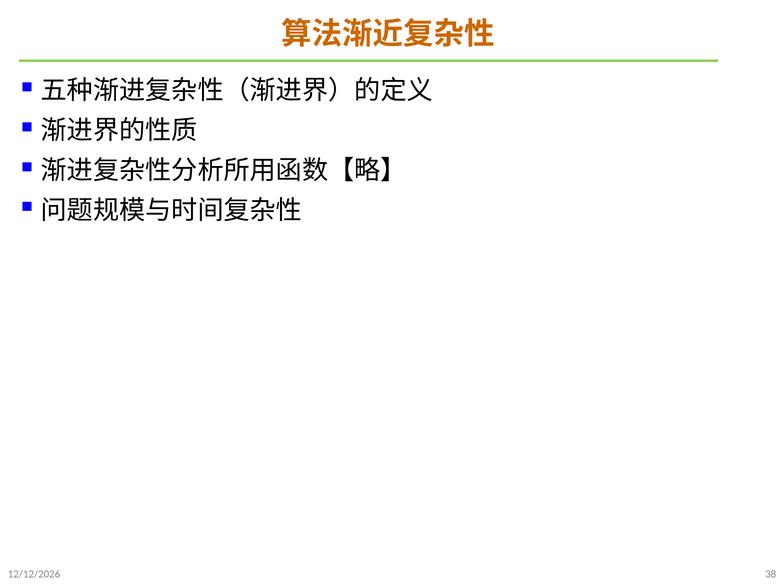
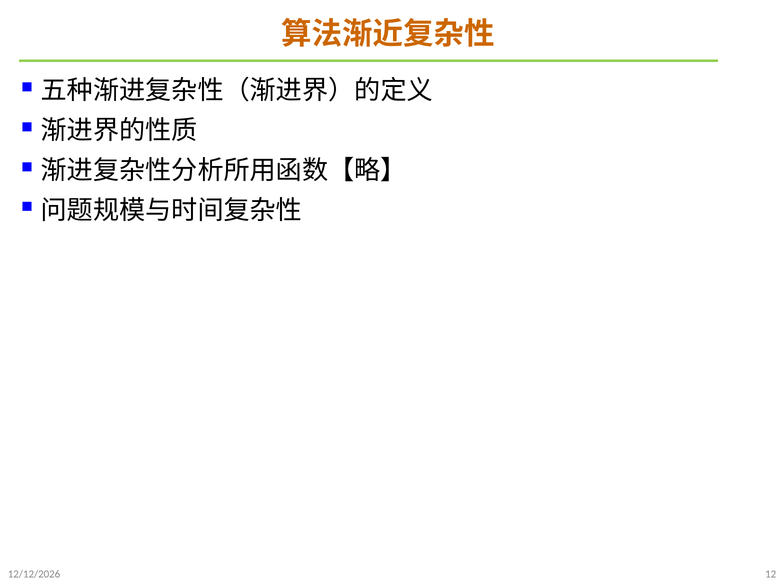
38: 38 -> 12 (771, 574)
